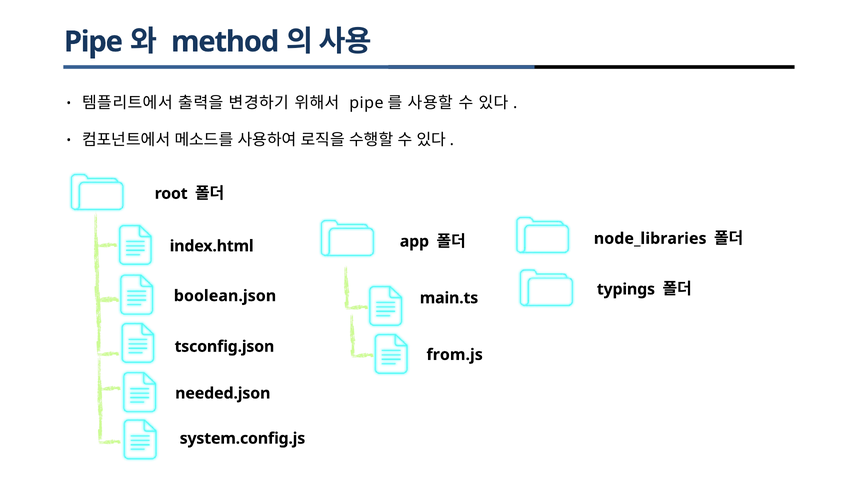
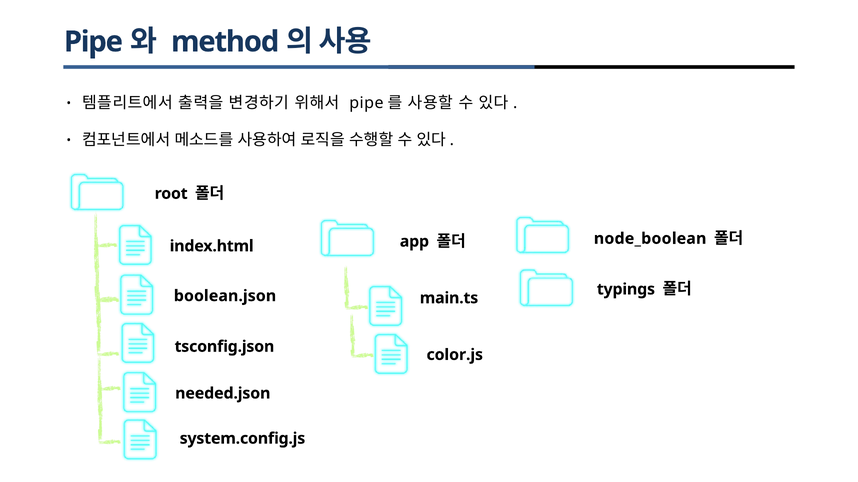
node_libraries: node_libraries -> node_boolean (650, 239)
from.js: from.js -> color.js (455, 355)
